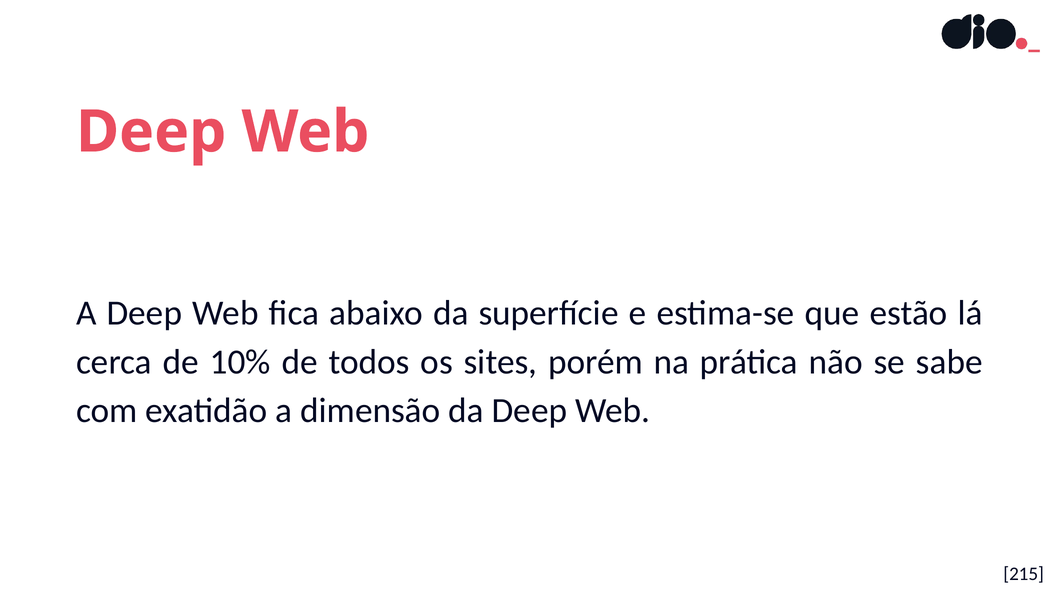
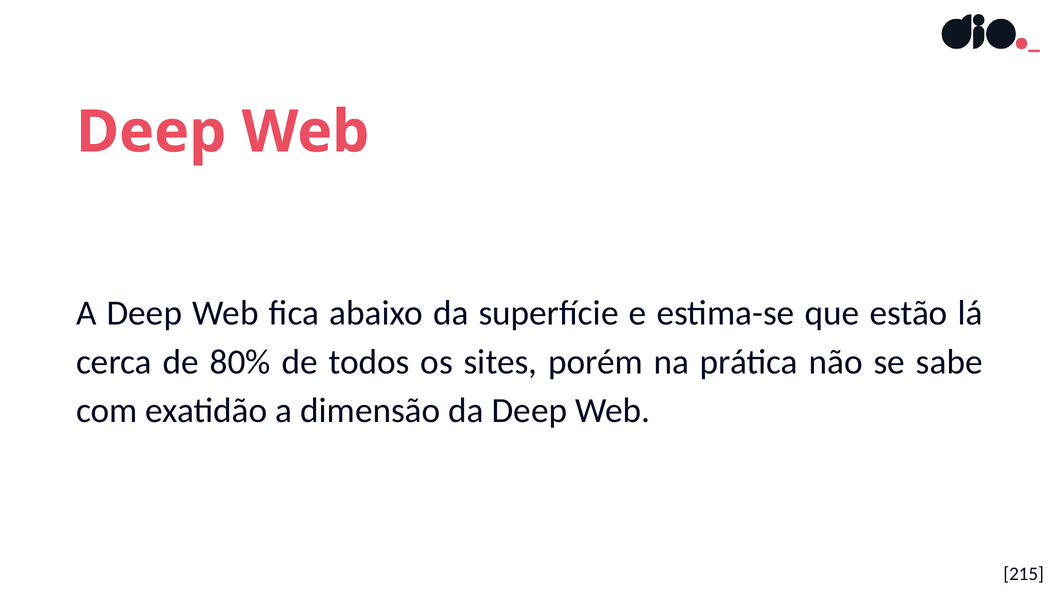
10%: 10% -> 80% (240, 362)
